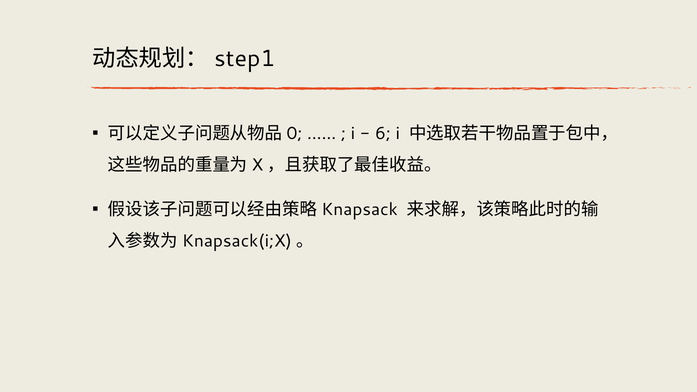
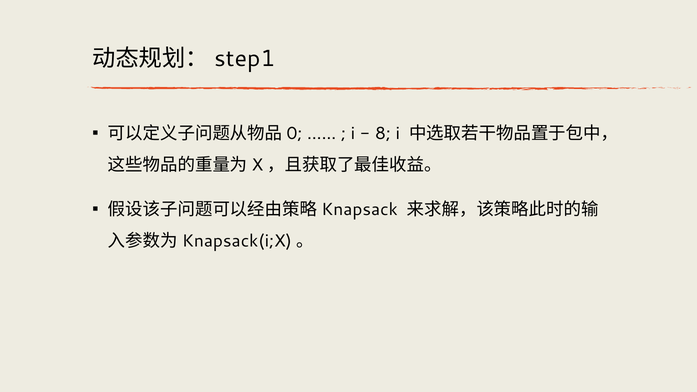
6: 6 -> 8 (383, 134)
